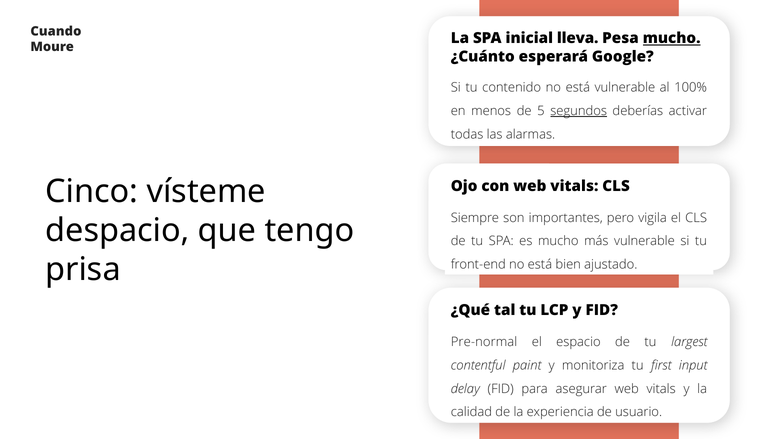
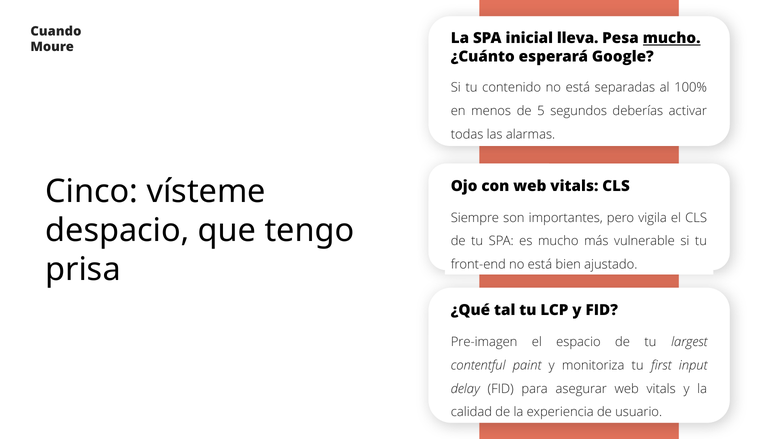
está vulnerable: vulnerable -> separadas (625, 87)
segundos underline: present -> none (579, 111)
Pre-normal: Pre-normal -> Pre-imagen (484, 342)
